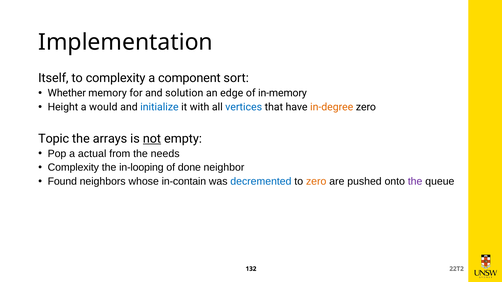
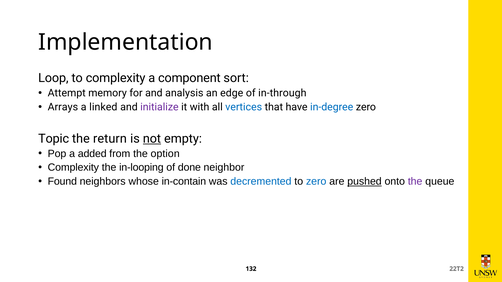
Itself: Itself -> Loop (53, 78)
Whether: Whether -> Attempt (67, 93)
solution: solution -> analysis (184, 93)
in-memory: in-memory -> in-through (282, 93)
Height: Height -> Arrays (63, 107)
would: would -> linked (103, 107)
initialize colour: blue -> purple (159, 107)
in-degree colour: orange -> blue (332, 107)
arrays: arrays -> return (110, 139)
actual: actual -> added (92, 154)
needs: needs -> option (165, 154)
zero colour: orange -> blue (316, 182)
pushed underline: none -> present (364, 182)
